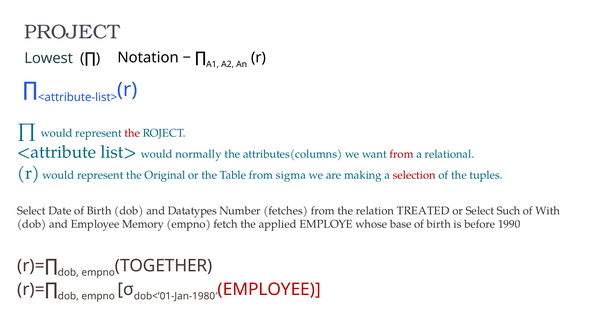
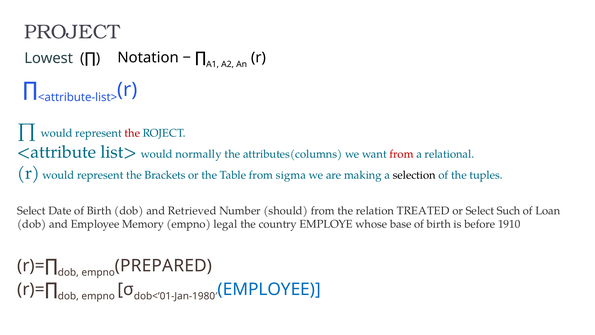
Original: Original -> Brackets (165, 175)
selection colour: red -> black (414, 175)
Datatypes: Datatypes -> Retrieved (192, 210)
fetches: fetches -> should (286, 210)
With: With -> Loan (548, 210)
fetch: fetch -> legal (226, 224)
applied: applied -> country (278, 224)
1990: 1990 -> 1910 (509, 224)
TOGETHER: TOGETHER -> PREPARED (164, 265)
EMPLOYEE colour: red -> blue (269, 289)
